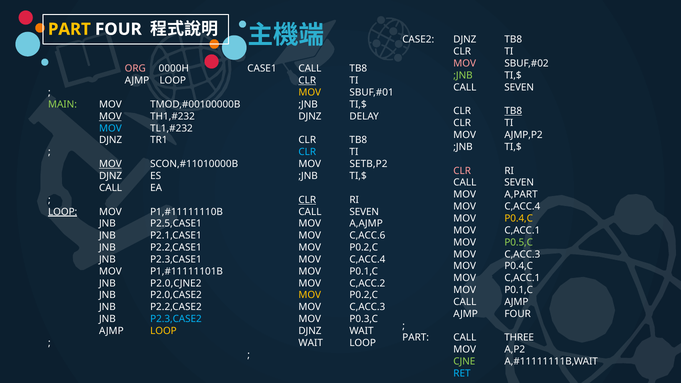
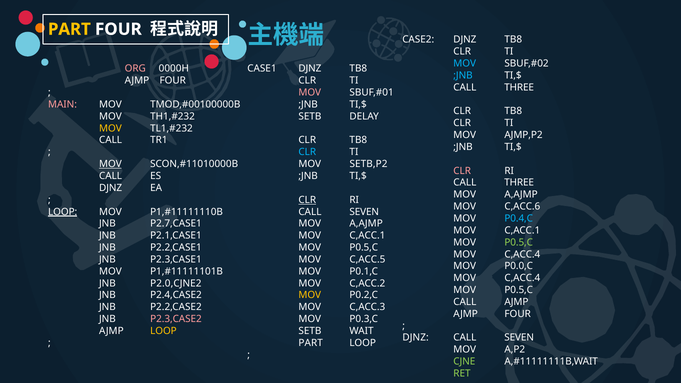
MOV colour: pink -> light blue (465, 63)
CASE1 CALL: CALL -> DJNZ (310, 69)
;JNB colour: light green -> light blue (463, 75)
LOOP: LOOP -> FOUR (173, 81)
CLR underline: present -> none (307, 81)
SEVEN: SEVEN -> THREE (519, 87)
MOV colour: yellow -> pink (310, 93)
MAIN colour: light green -> pink (62, 104)
TB8 underline: present -> none (513, 111)
MOV underline: present -> none (110, 116)
DJNZ: DJNZ -> SETB (310, 116)
MOV colour: light blue -> yellow (110, 128)
DJNZ: DJNZ -> CALL (111, 140)
DJNZ: DJNZ -> CALL (111, 176)
SEVEN: SEVEN -> THREE (519, 183)
CALL: CALL -> DJNZ (111, 188)
A,PART: A,PART -> A,AJMP (521, 195)
C,ACC.4: C,ACC.4 -> C,ACC.6 (522, 207)
P0.4,C colour: yellow -> light blue (519, 218)
P2.5,CASE1: P2.5,CASE1 -> P2.7,CASE1 (176, 224)
C,ACC.6: C,ACC.6 -> C,ACC.1 (367, 236)
P0.2,C: P0.2,C -> P0.5,C (364, 248)
C,ACC.3: C,ACC.3 -> C,ACC.4 (522, 254)
C,ACC.4: C,ACC.4 -> C,ACC.5 (367, 259)
P0.4,C: P0.4,C -> P0.0,C (519, 266)
C,ACC.1: C,ACC.1 -> C,ACC.4 (522, 278)
P0.1,C: P0.1,C -> P0.5,C (519, 290)
P2.0,CASE2: P2.0,CASE2 -> P2.4,CASE2 (176, 295)
P2.3,CASE2 colour: light blue -> pink (176, 319)
DJNZ: DJNZ -> SETB (310, 331)
PART: PART -> DJNZ (416, 338)
THREE: THREE -> SEVEN (519, 338)
WAIT: WAIT -> PART (311, 343)
RET colour: light blue -> light green (462, 374)
